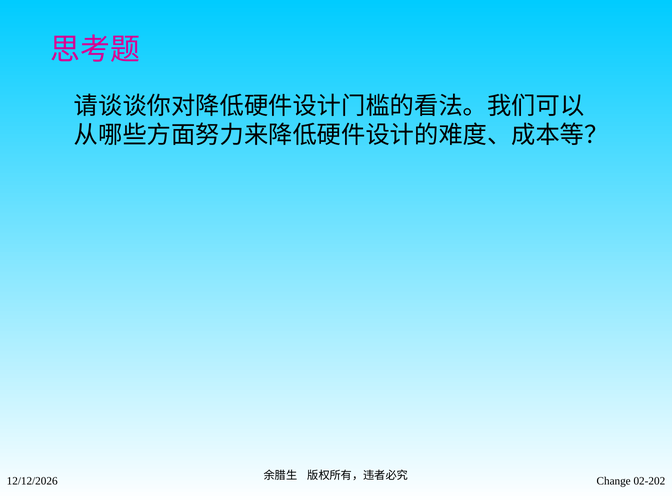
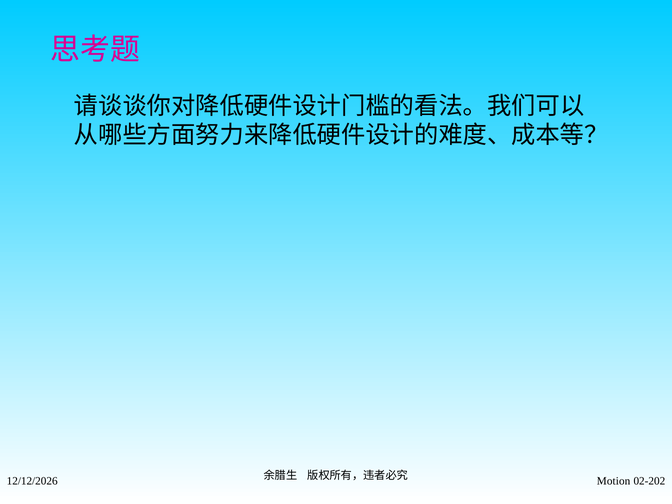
Change: Change -> Motion (614, 481)
